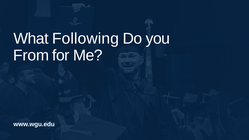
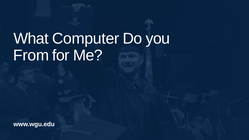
Following: Following -> Computer (86, 39)
